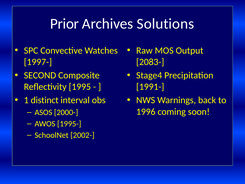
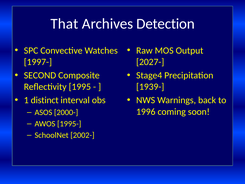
Prior: Prior -> That (64, 24)
Solutions: Solutions -> Detection (166, 24)
2083-: 2083- -> 2027- (150, 62)
1991-: 1991- -> 1939- (150, 87)
